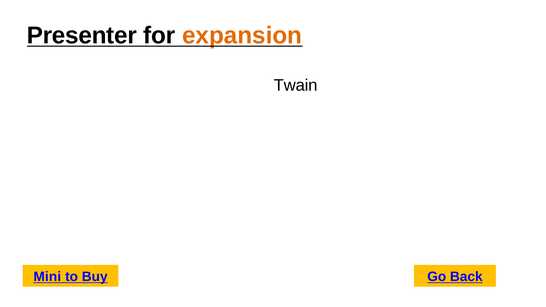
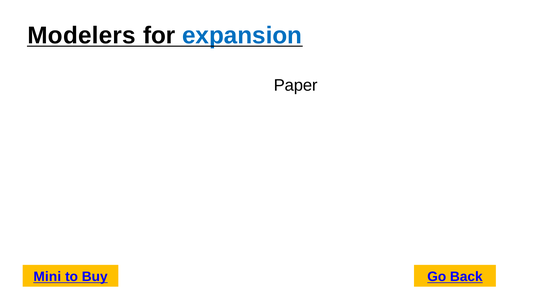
Presenter: Presenter -> Modelers (82, 36)
expansion colour: orange -> blue (242, 36)
Twain: Twain -> Paper (296, 85)
